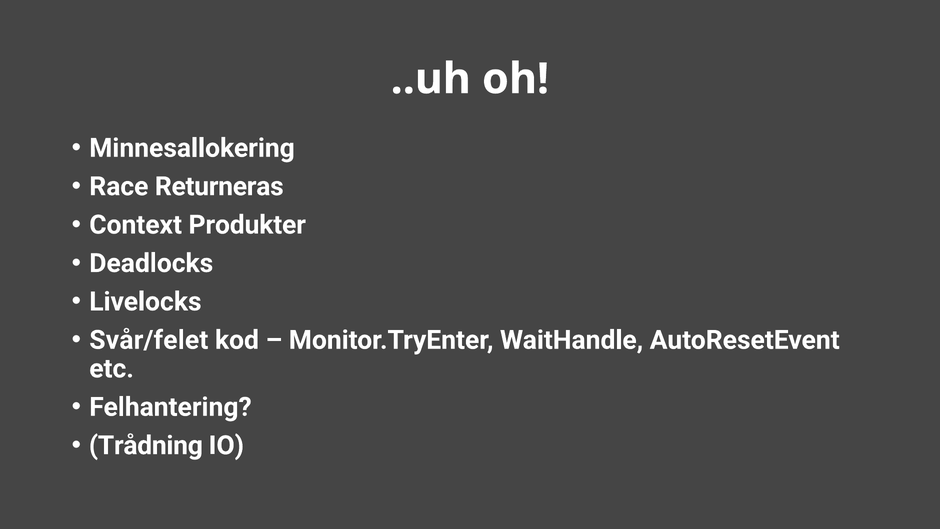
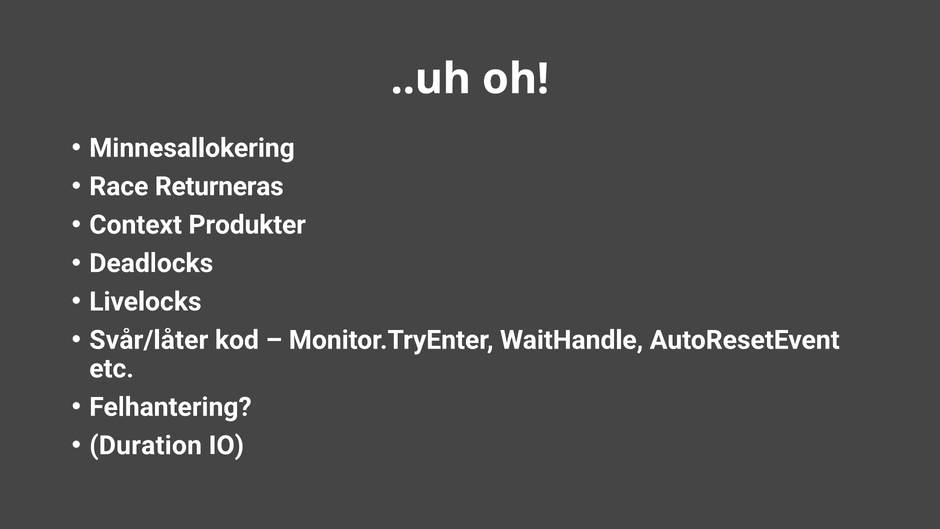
Svår/felet: Svår/felet -> Svår/låter (149, 340)
Trådning: Trådning -> Duration (146, 445)
